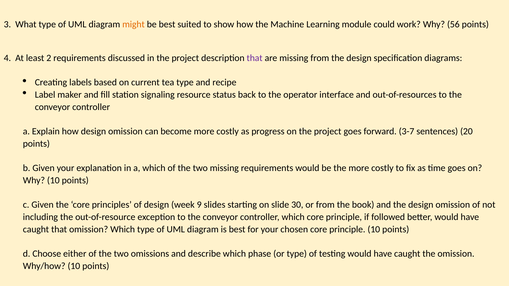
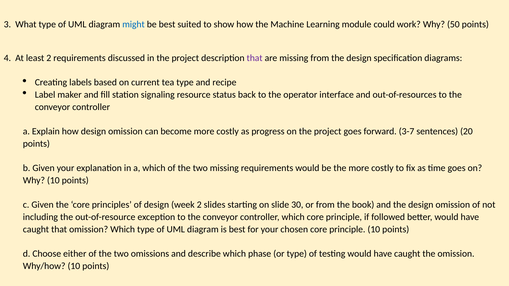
might colour: orange -> blue (134, 24)
56: 56 -> 50 (453, 24)
week 9: 9 -> 2 (199, 205)
